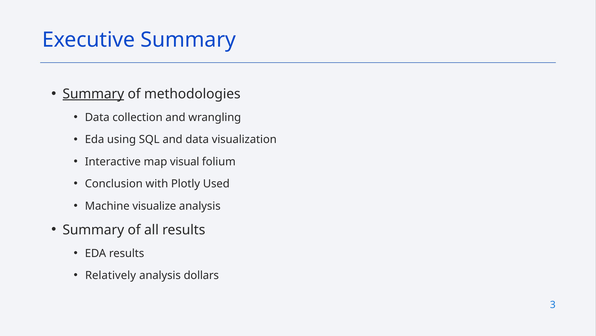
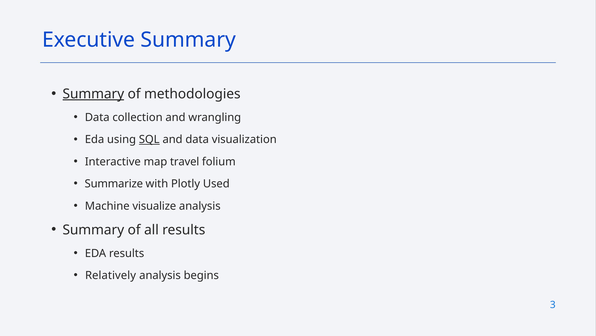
SQL underline: none -> present (149, 139)
visual: visual -> travel (185, 161)
Conclusion: Conclusion -> Summarize (114, 183)
dollars: dollars -> begins (201, 275)
